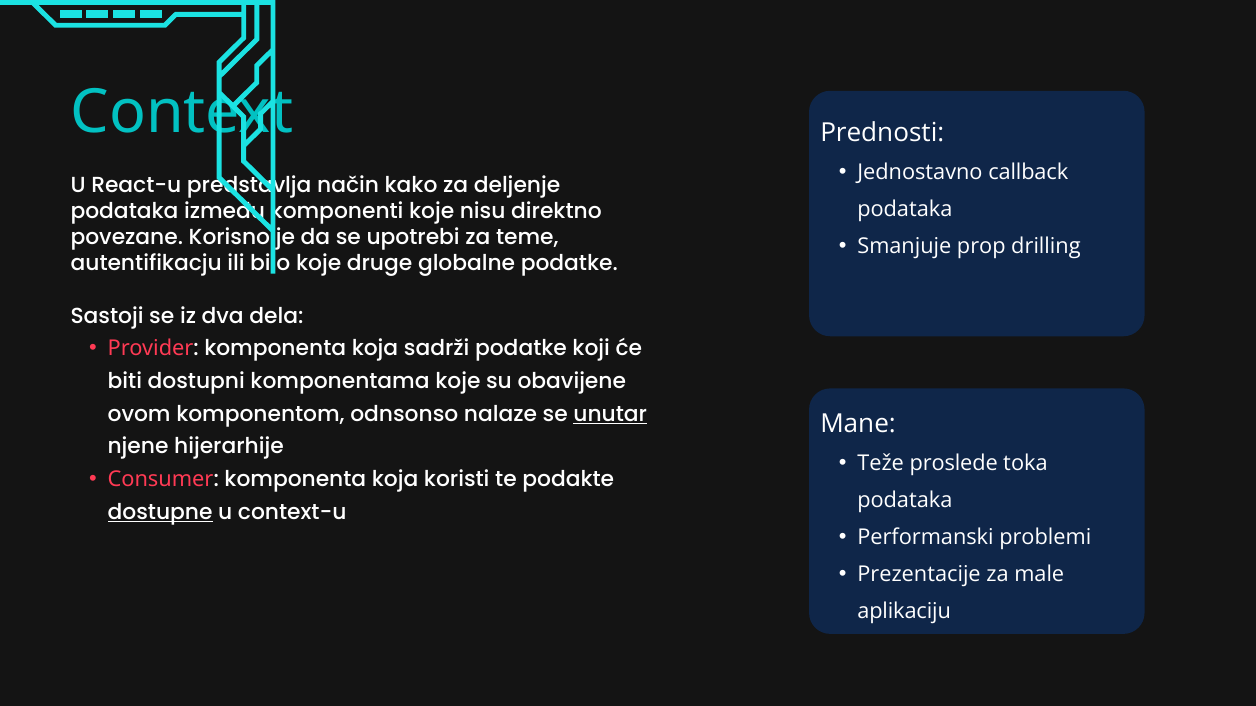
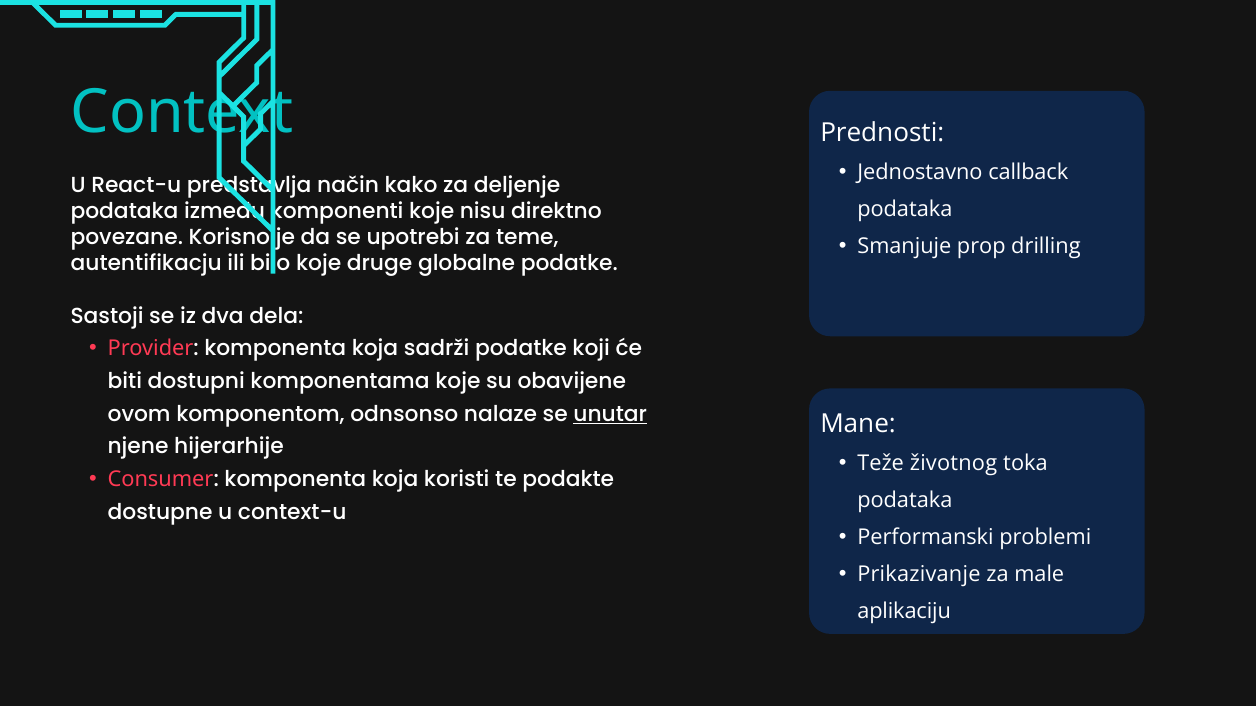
proslede: proslede -> životnog (953, 464)
dostupne underline: present -> none (160, 512)
Prezentacije: Prezentacije -> Prikazivanje (919, 575)
